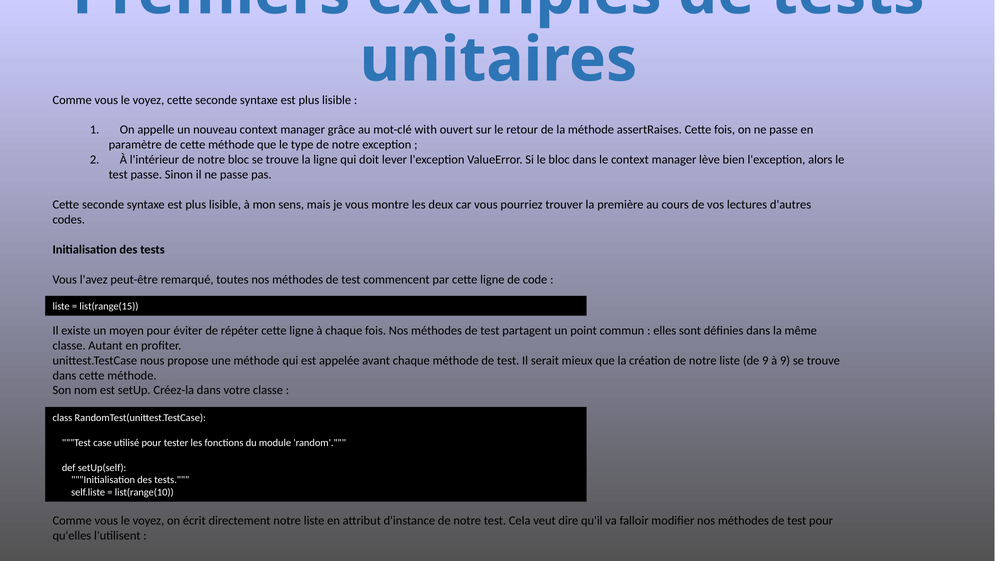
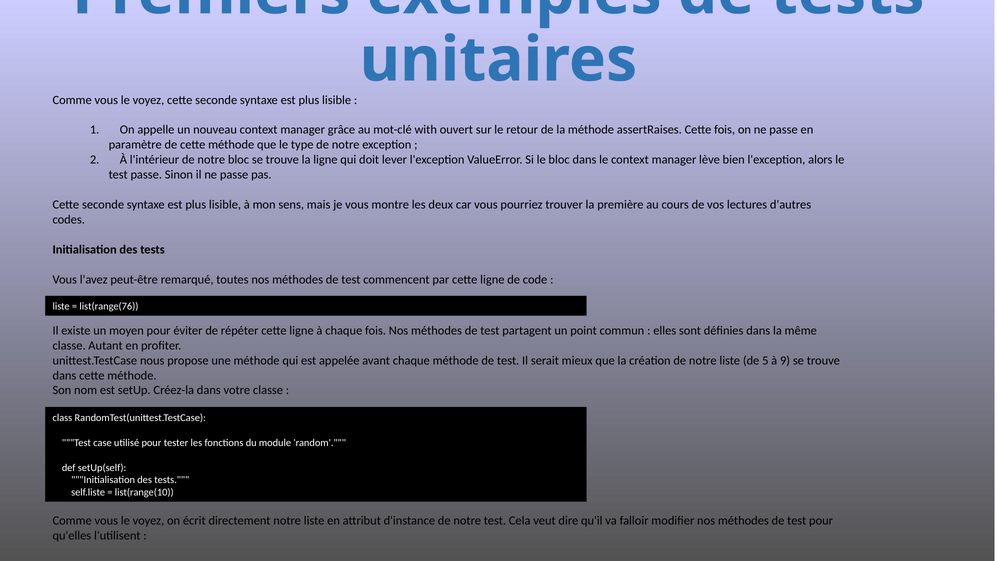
list(range(15: list(range(15 -> list(range(76 (109, 306)
de 9: 9 -> 5 (765, 360)
